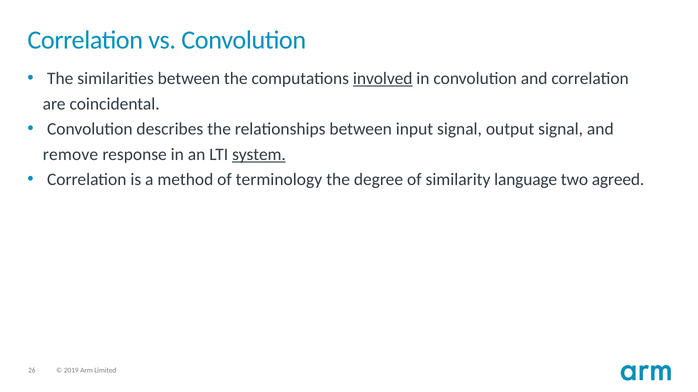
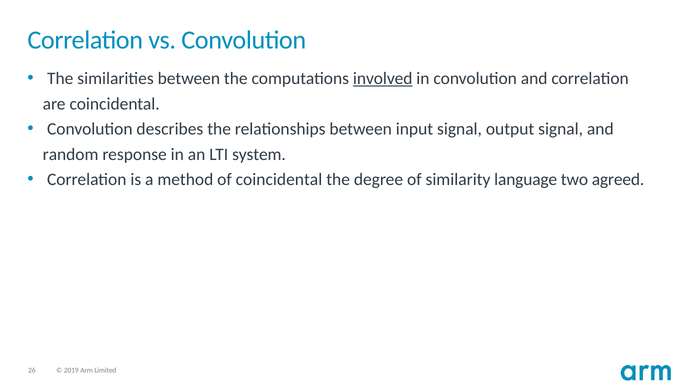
remove: remove -> random (71, 155)
system underline: present -> none (259, 155)
of terminology: terminology -> coincidental (279, 180)
